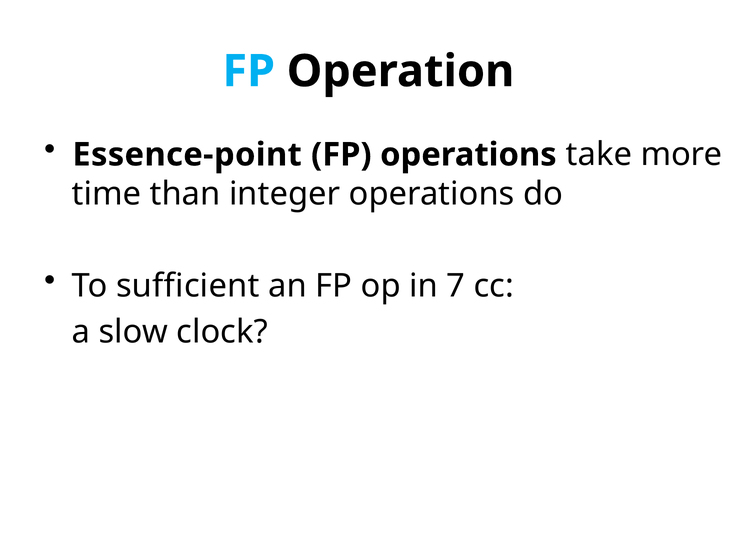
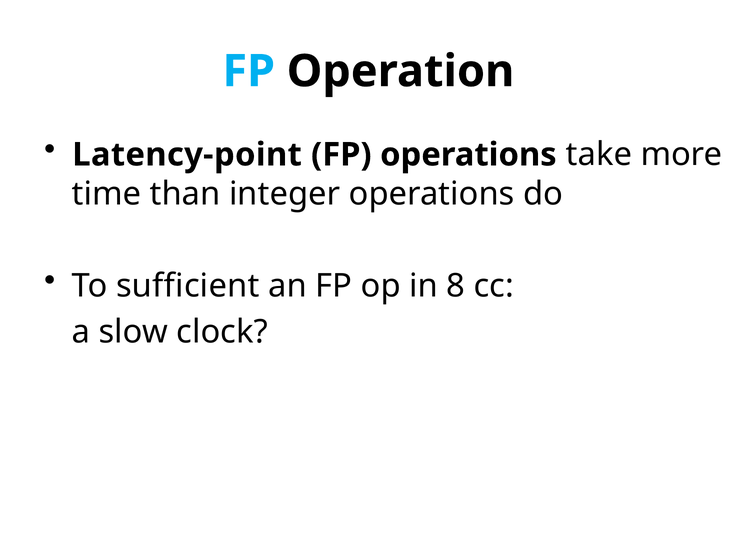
Essence-point: Essence-point -> Latency-point (187, 155)
7: 7 -> 8 (456, 286)
